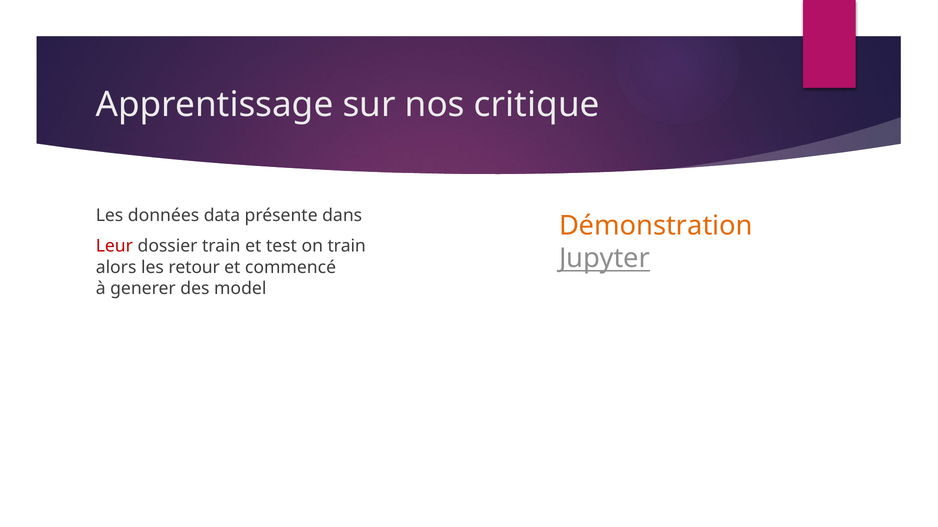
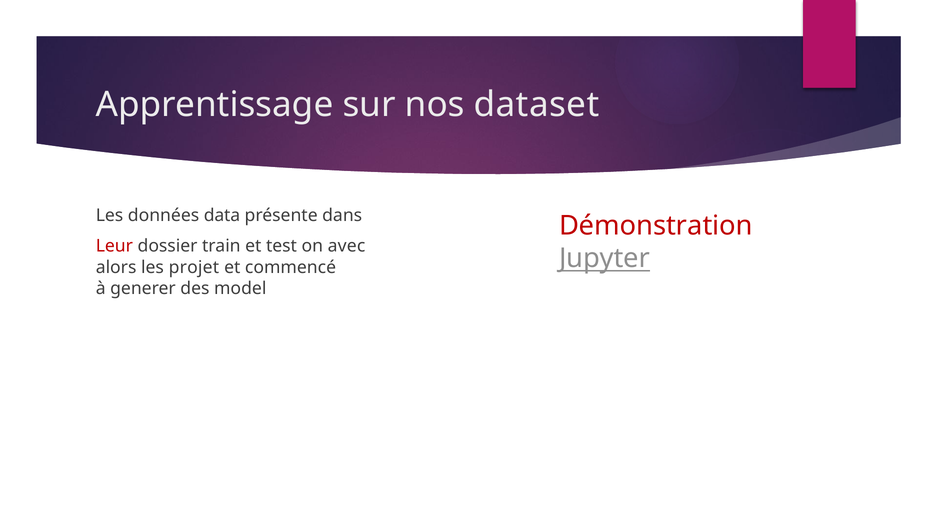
critique: critique -> dataset (537, 105)
Démonstration colour: orange -> red (656, 226)
on train: train -> avec (346, 246)
retour: retour -> projet (194, 268)
